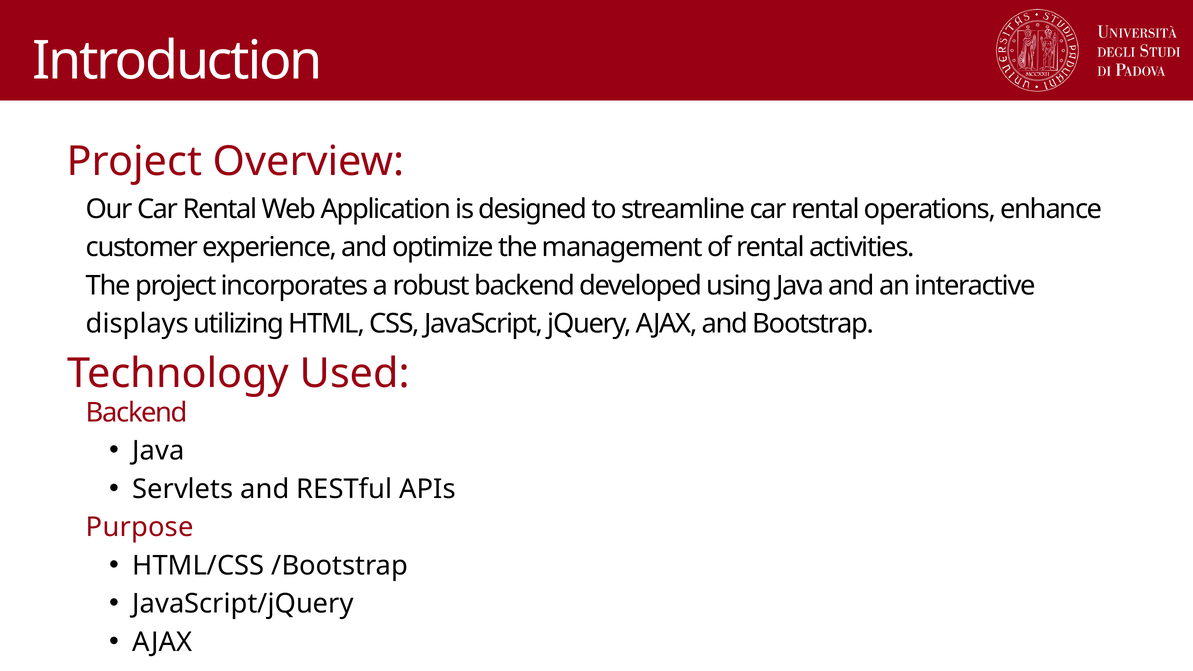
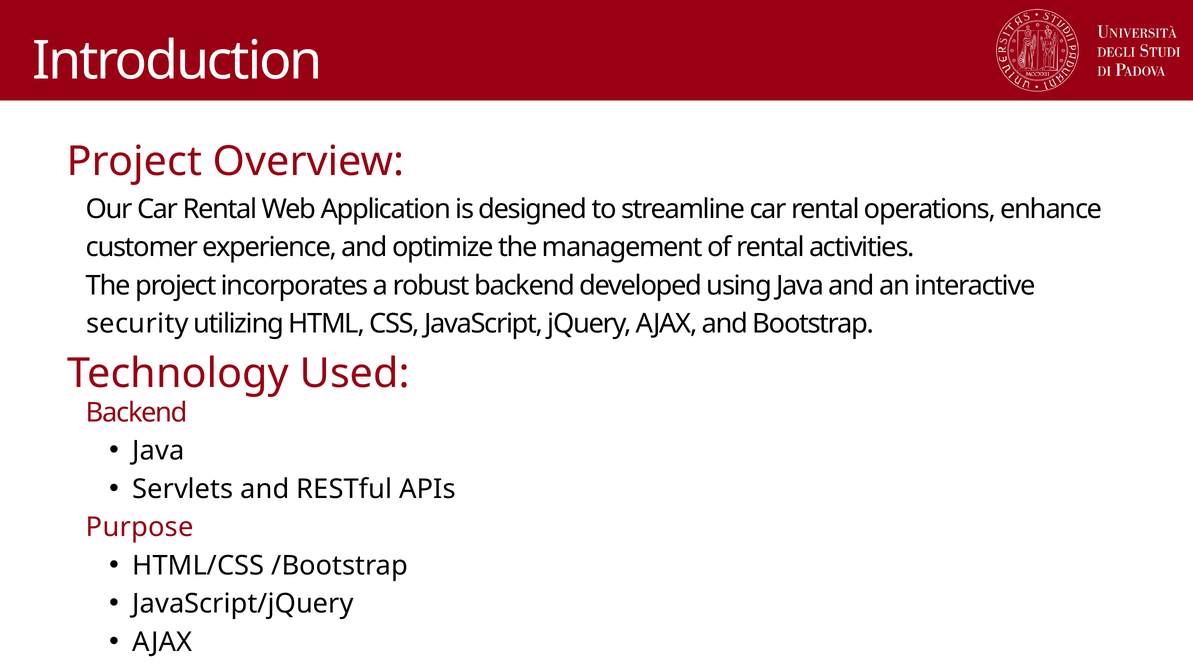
displays: displays -> security (137, 324)
